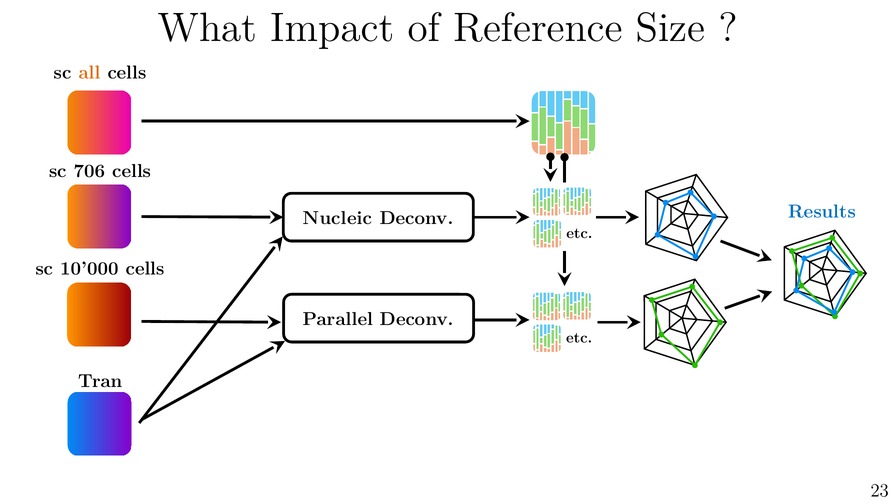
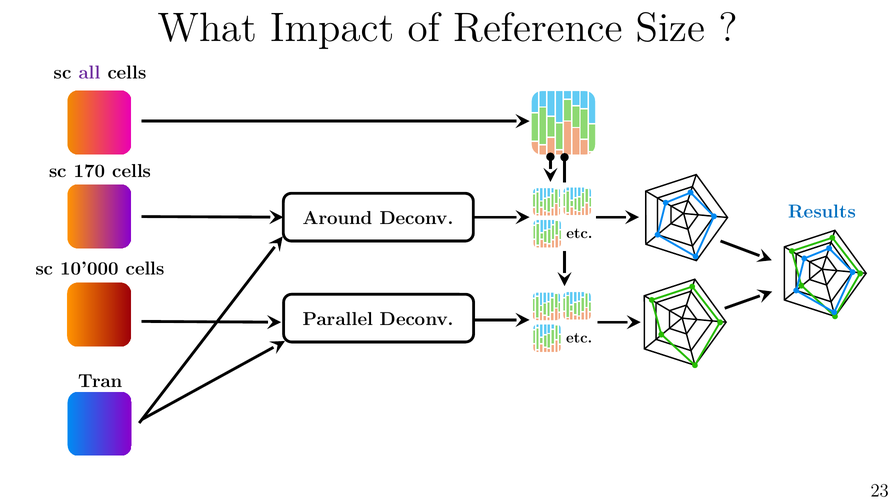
all colour: orange -> purple (90, 73)
706: 706 -> 170 (90, 171)
Nucleic: Nucleic -> Around (338, 218)
